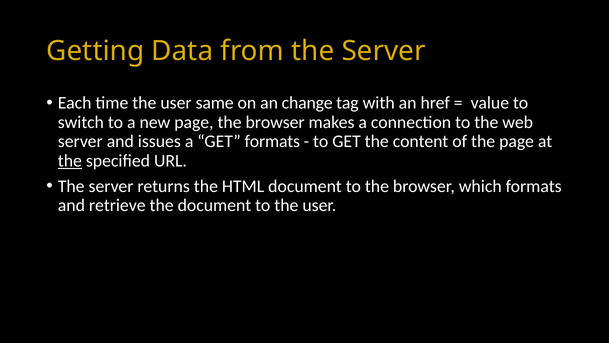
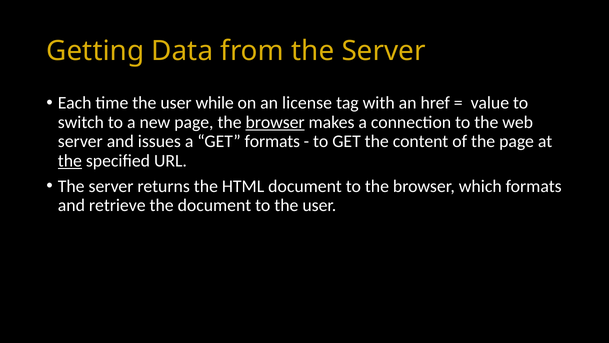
same: same -> while (215, 103)
change: change -> license (307, 103)
browser underline: none -> present (275, 122)
